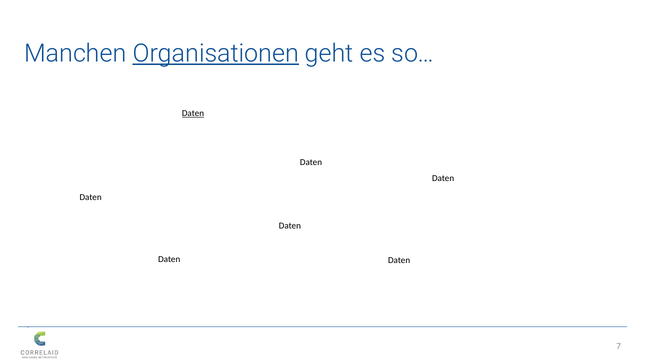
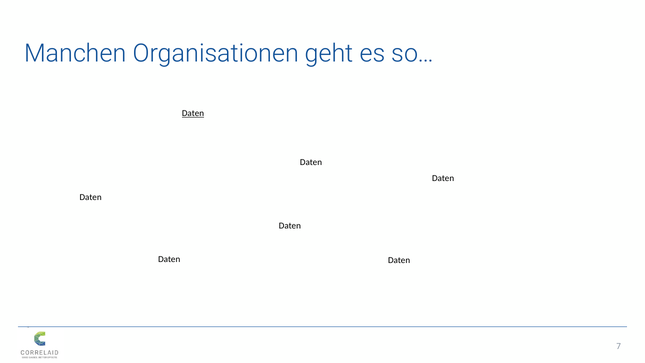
Organisationen underline: present -> none (216, 53)
